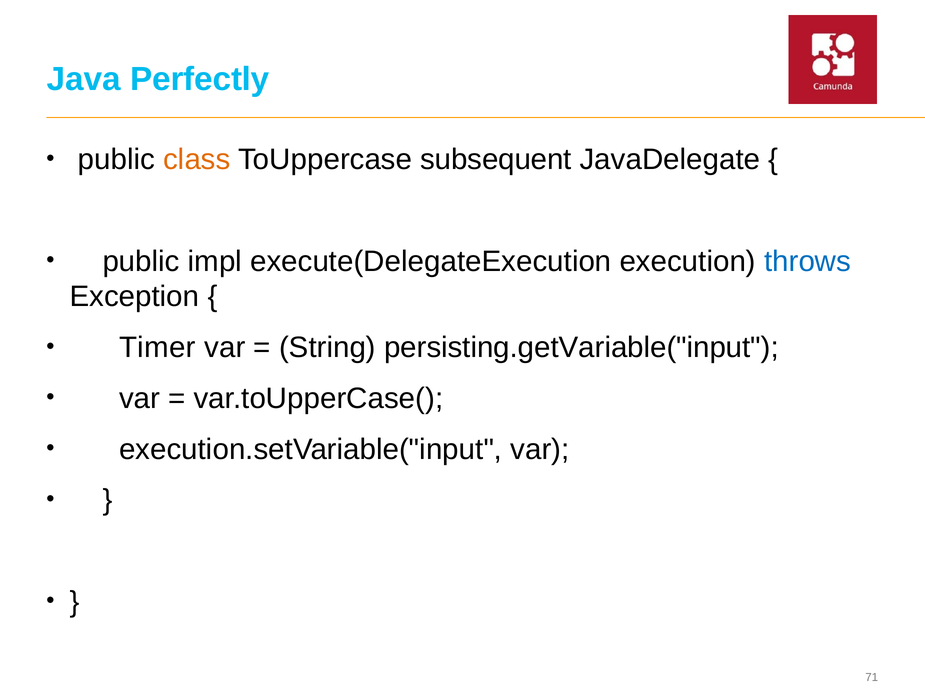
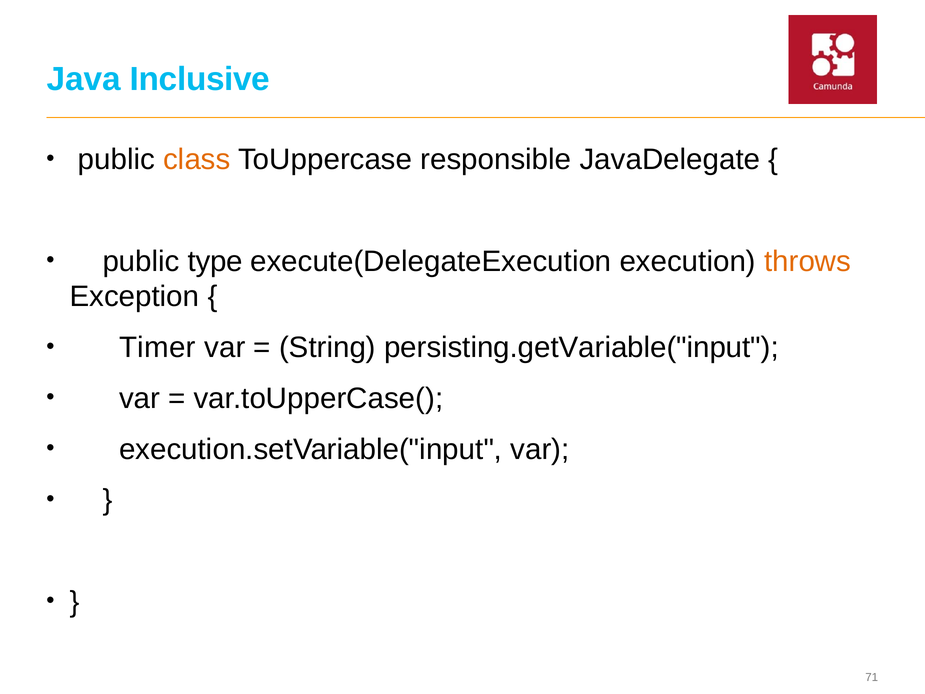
Perfectly: Perfectly -> Inclusive (200, 79)
subsequent: subsequent -> responsible (496, 159)
impl: impl -> type (215, 261)
throws colour: blue -> orange (808, 261)
